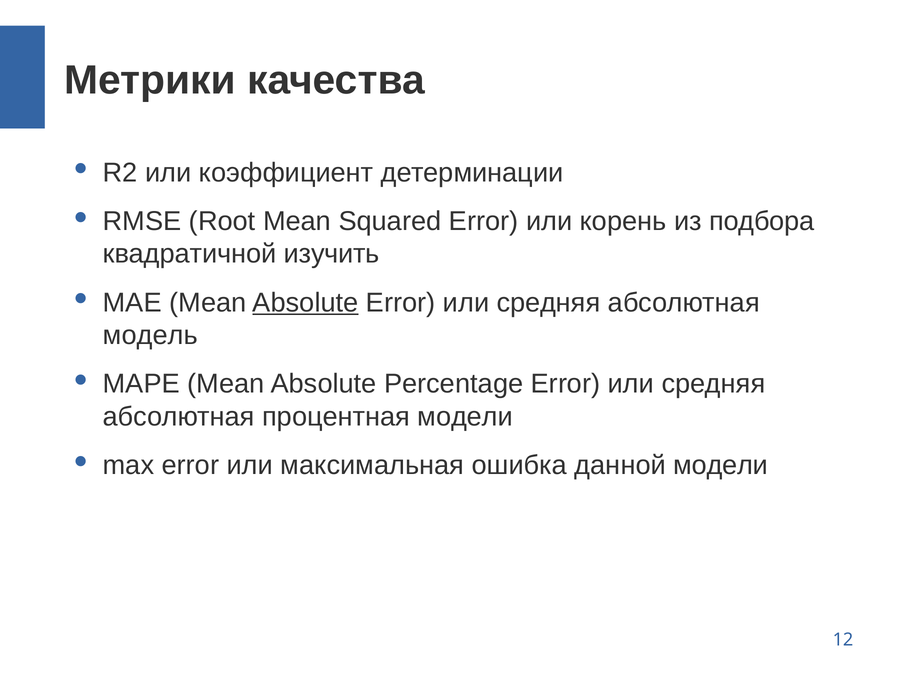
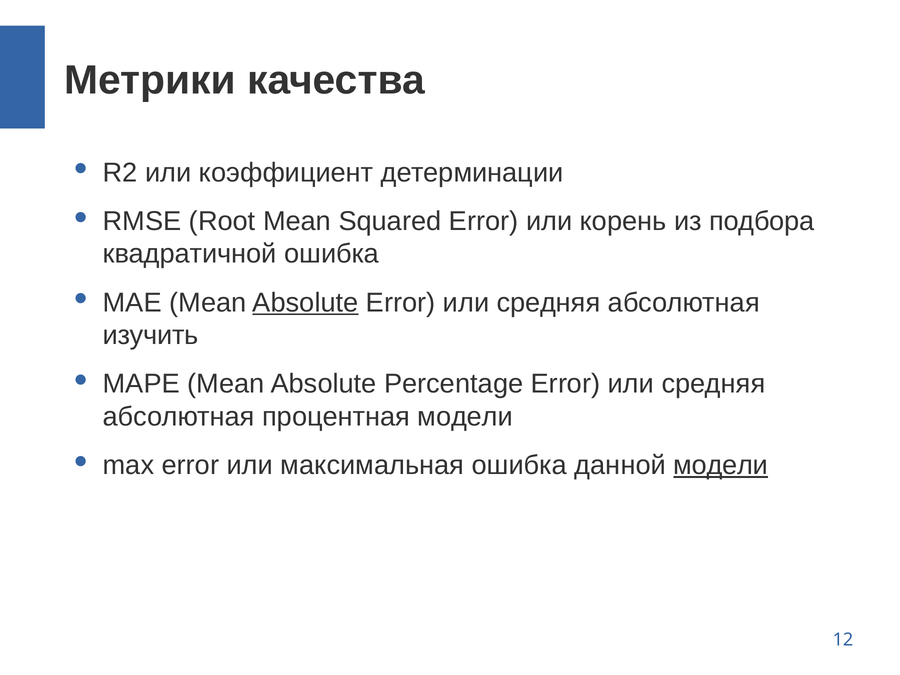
квадратичной изучить: изучить -> ошибка (332, 254)
модель: модель -> изучить (151, 335)
модели underline: none -> present (721, 465)
